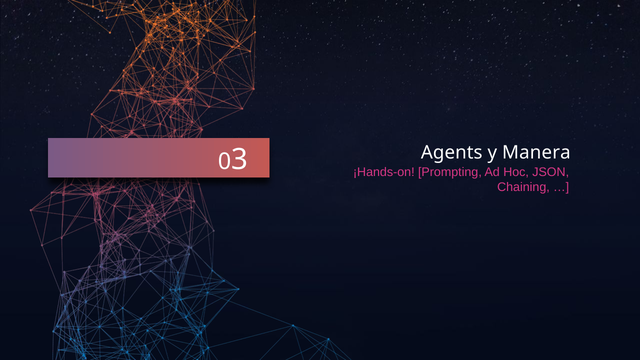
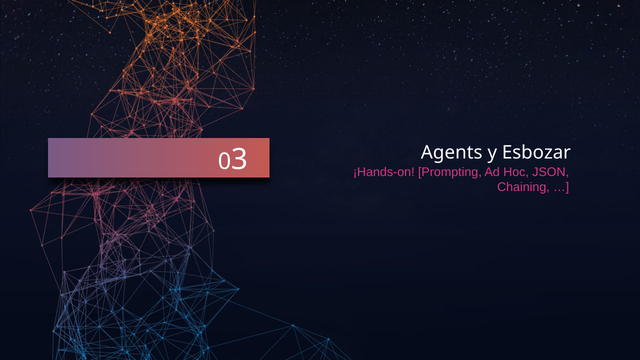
Manera: Manera -> Esbozar (536, 153)
